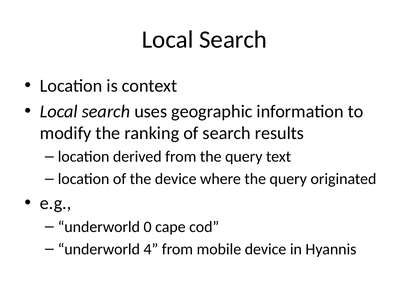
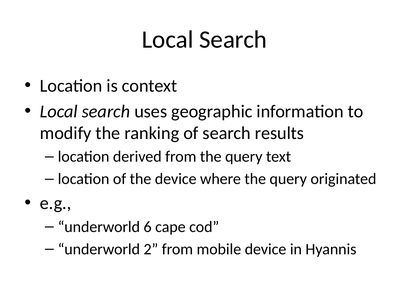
0: 0 -> 6 (148, 227)
4: 4 -> 2 (151, 249)
